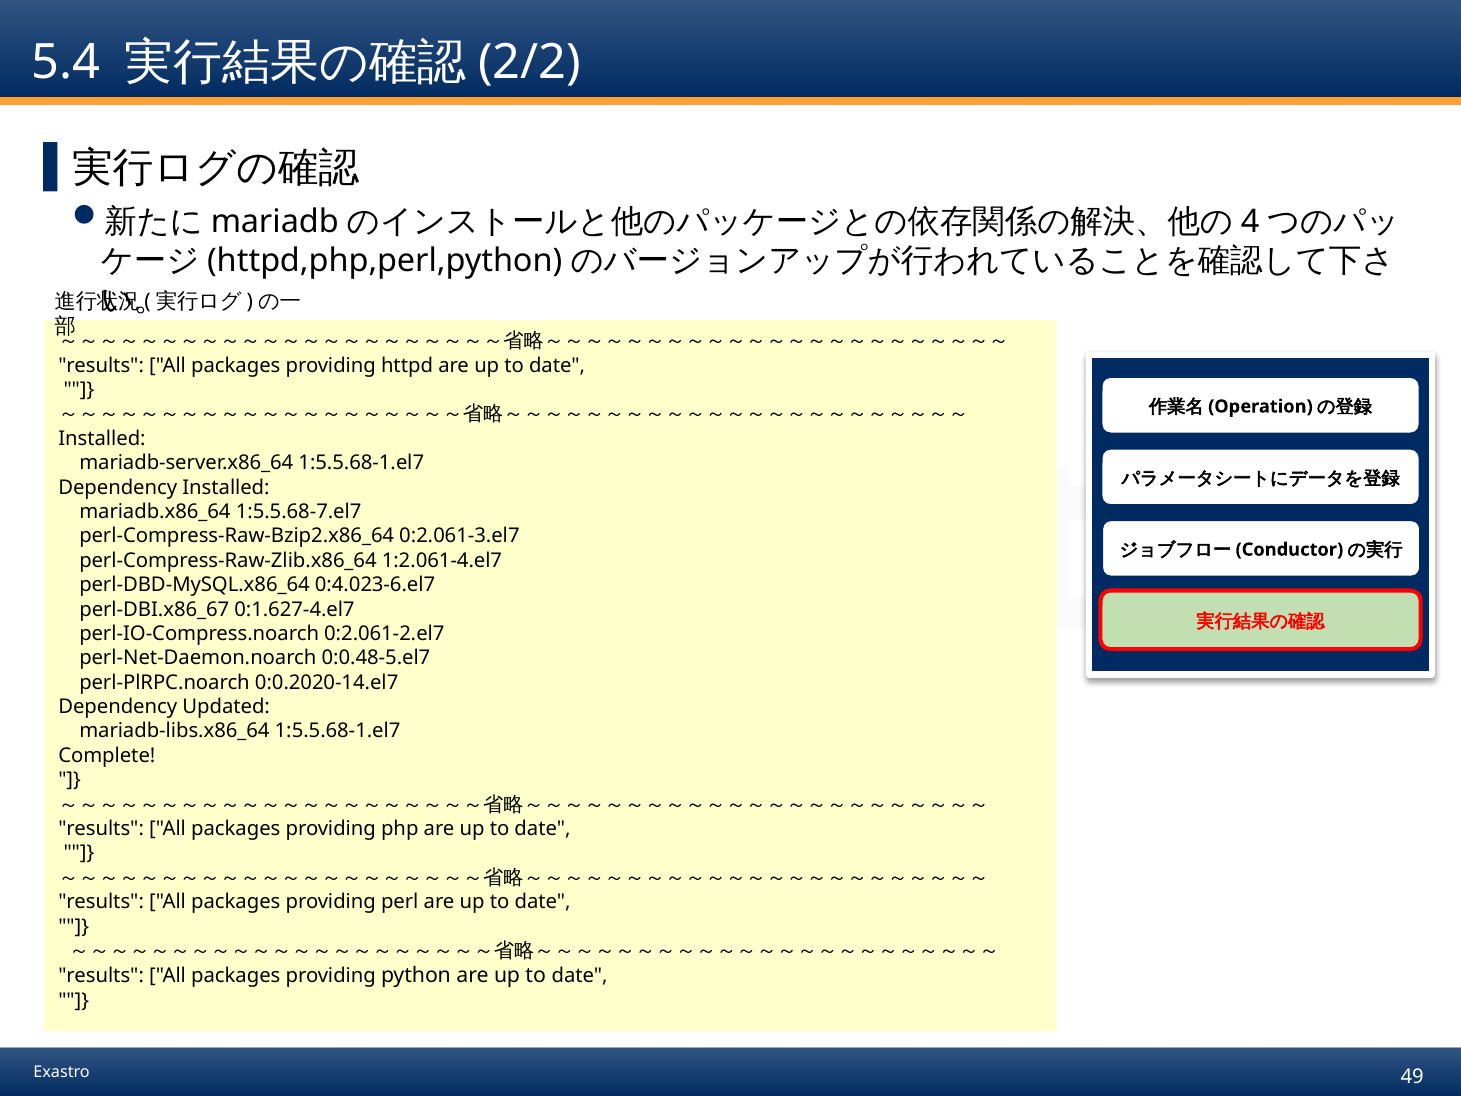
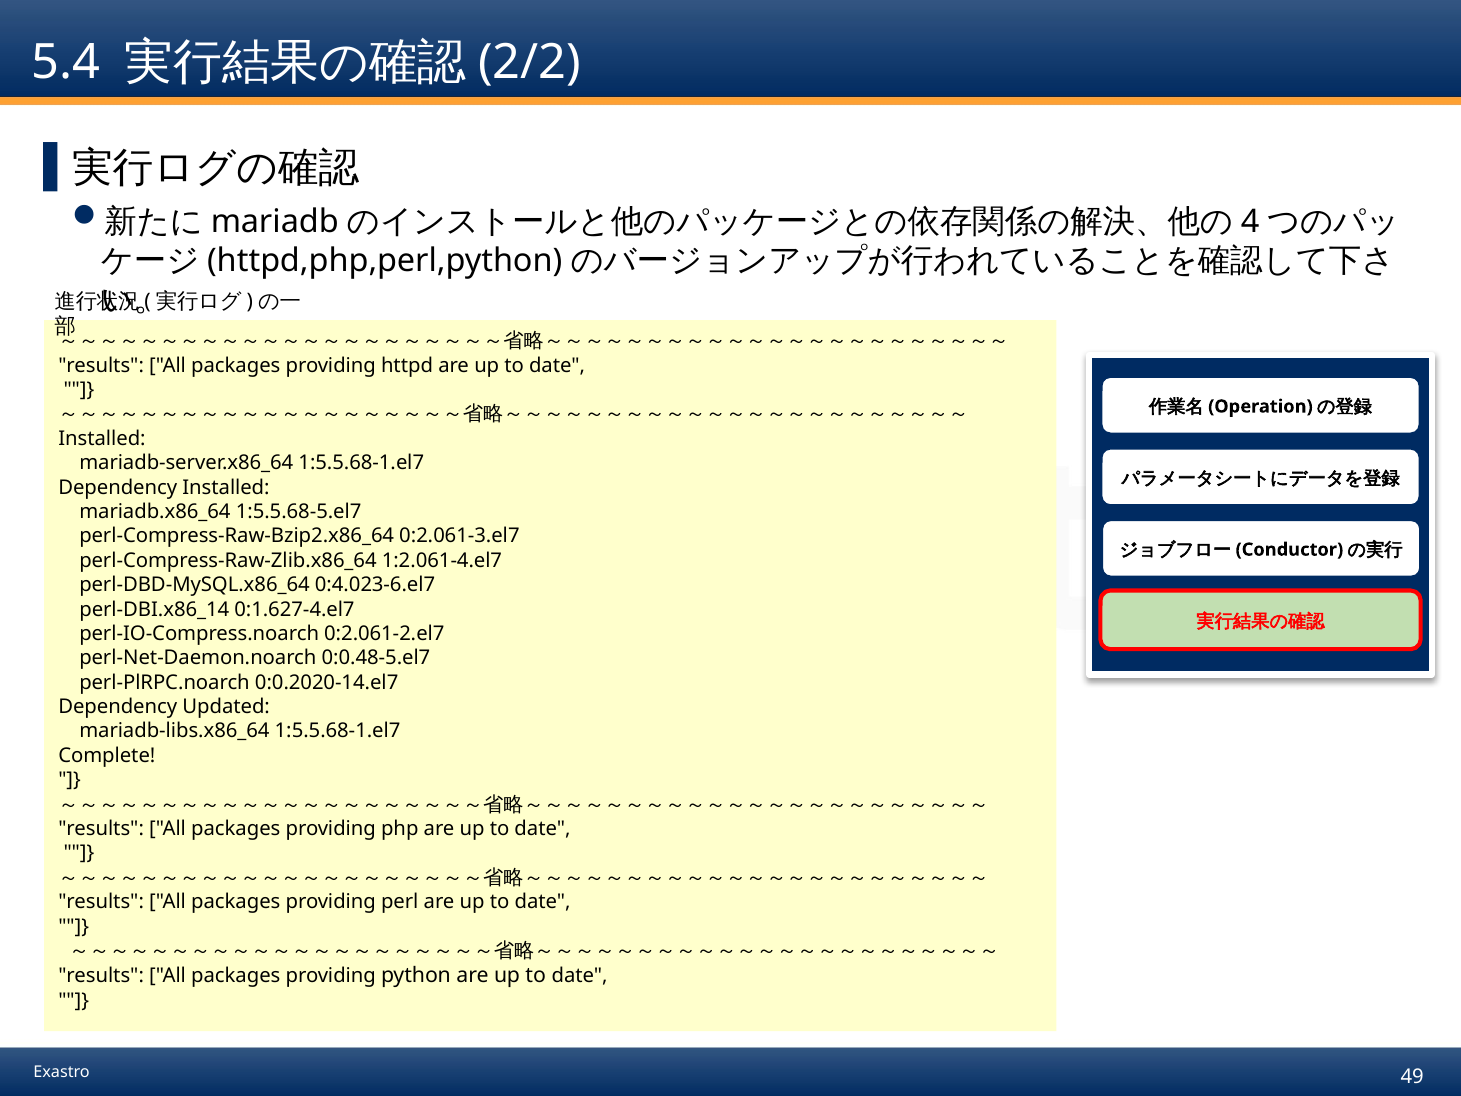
1:5.5.68-7.el7: 1:5.5.68-7.el7 -> 1:5.5.68-5.el7 (299, 512)
perl-DBI.x86_67: perl-DBI.x86_67 -> perl-DBI.x86_14 (154, 609)
